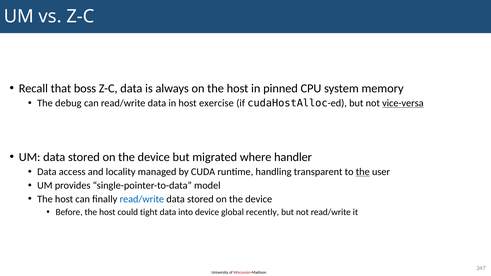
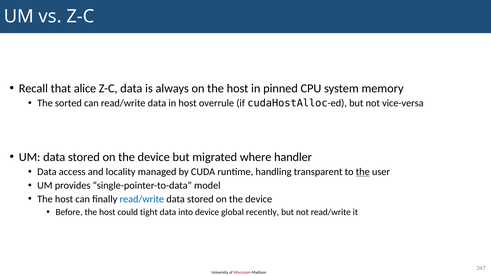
boss: boss -> alice (85, 88)
debug: debug -> sorted (68, 103)
exercise: exercise -> overrule (216, 103)
vice-versa underline: present -> none (403, 103)
